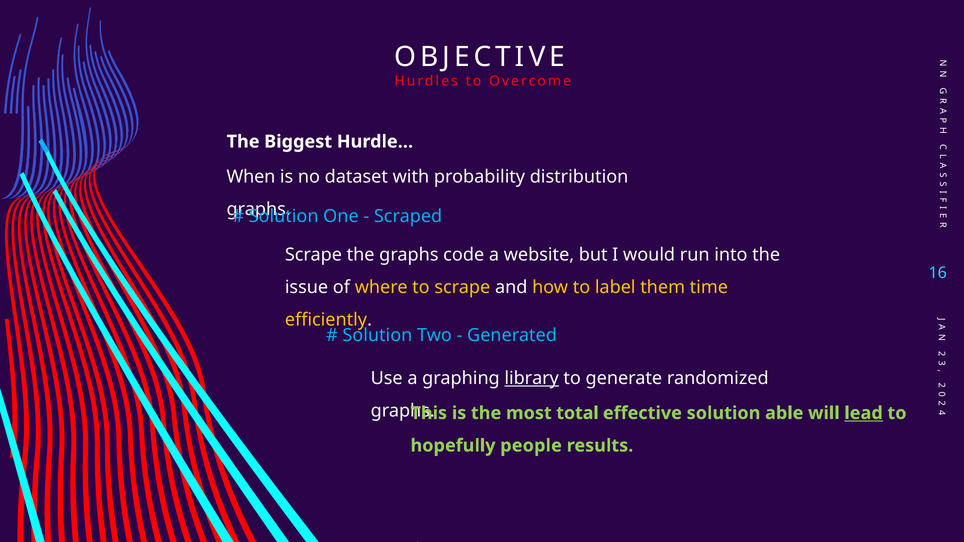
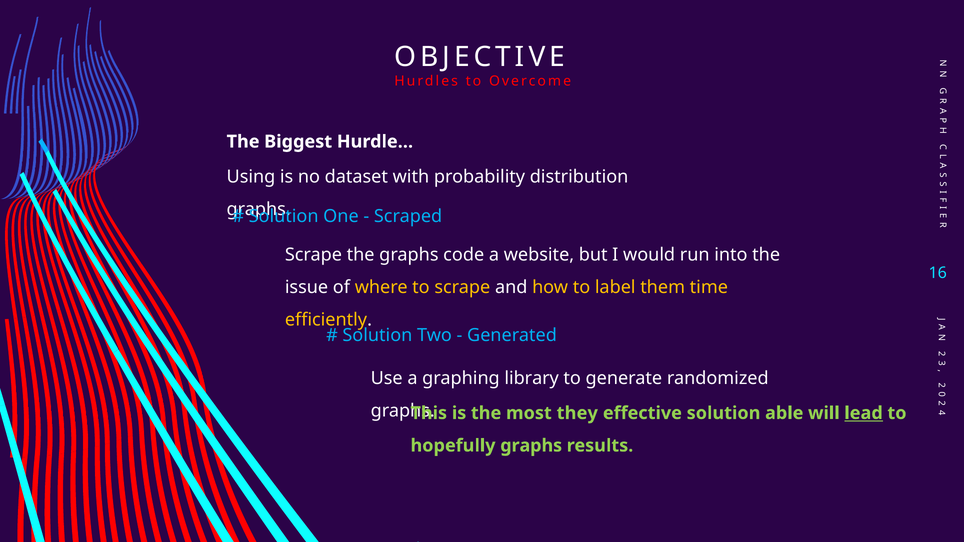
When: When -> Using (251, 177)
library underline: present -> none (532, 378)
total: total -> they (577, 413)
hopefully people: people -> graphs (531, 446)
